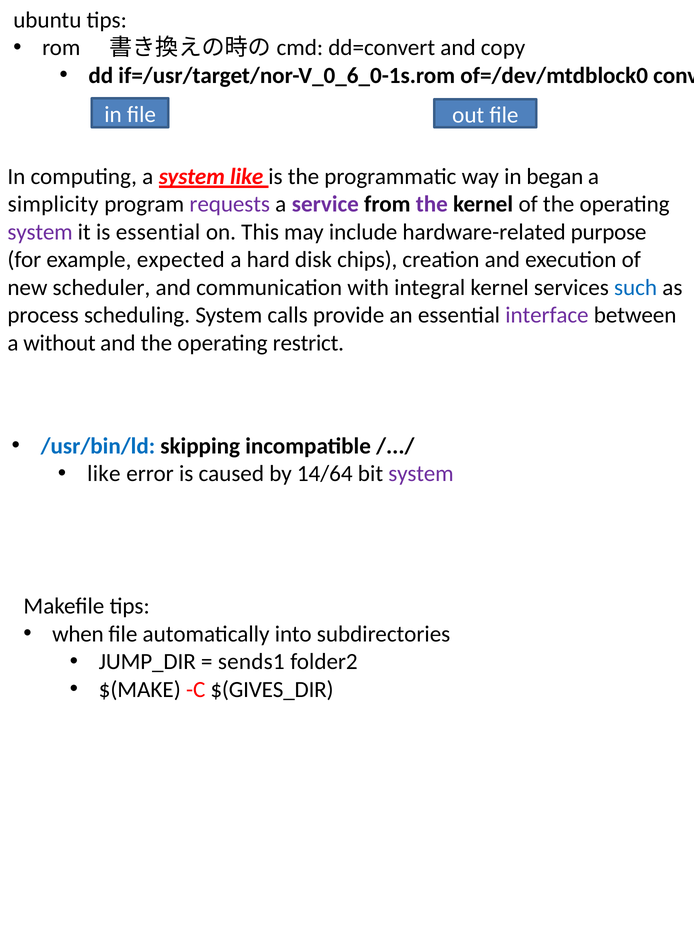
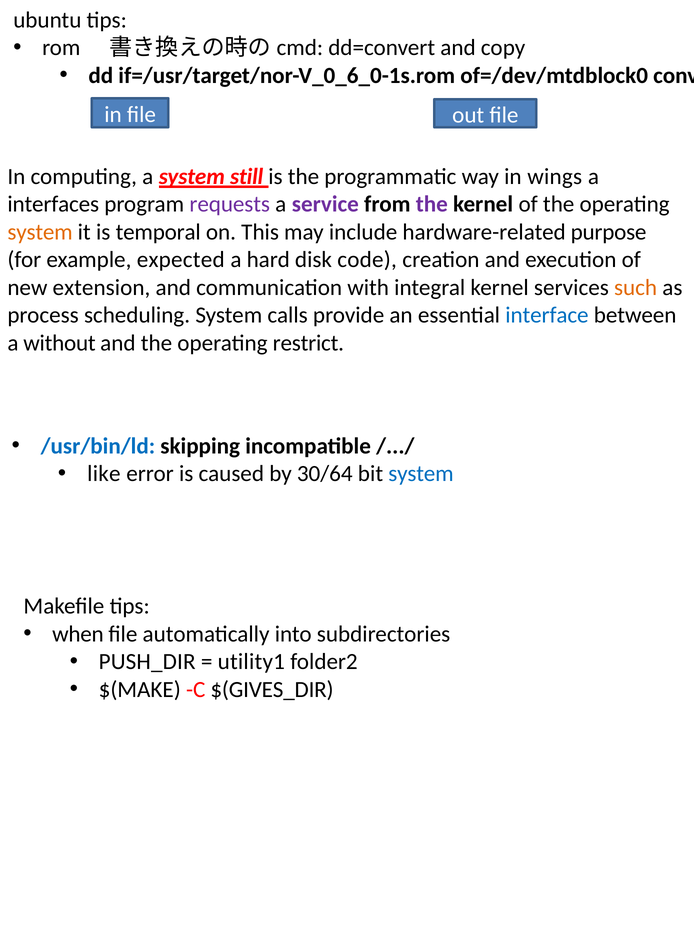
system like: like -> still (247, 177)
began: began -> wings (555, 177)
simplicity: simplicity -> interfaces (53, 204)
system colour: purple -> orange (40, 232)
is essential: essential -> temporal (158, 232)
chips: chips -> code (367, 260)
scheduler: scheduler -> extension (101, 288)
such colour: blue -> orange (636, 288)
interface colour: purple -> blue (547, 315)
14/64: 14/64 -> 30/64 (325, 474)
system colour: purple -> blue (421, 474)
JUMP_DIR: JUMP_DIR -> PUSH_DIR (147, 662)
sends1: sends1 -> utility1 (251, 662)
